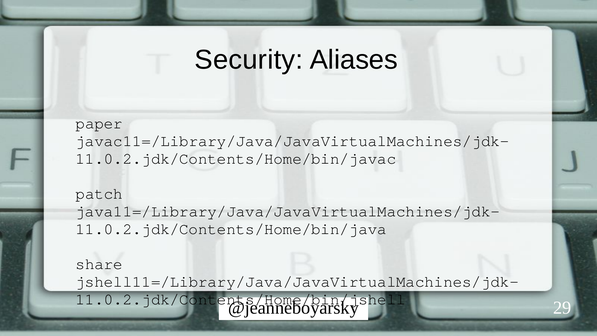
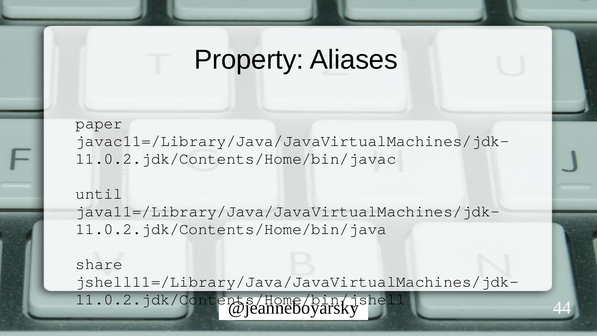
Security: Security -> Property (249, 60)
patch: patch -> until (99, 194)
29: 29 -> 44 (562, 308)
